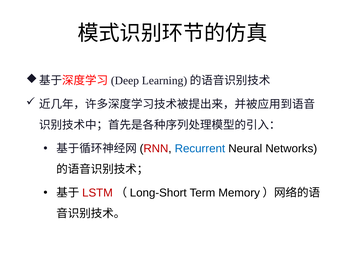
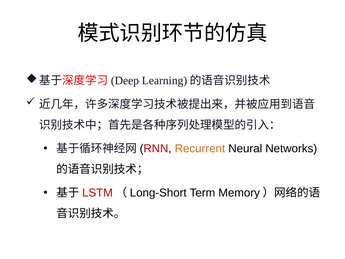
Recurrent colour: blue -> orange (200, 148)
